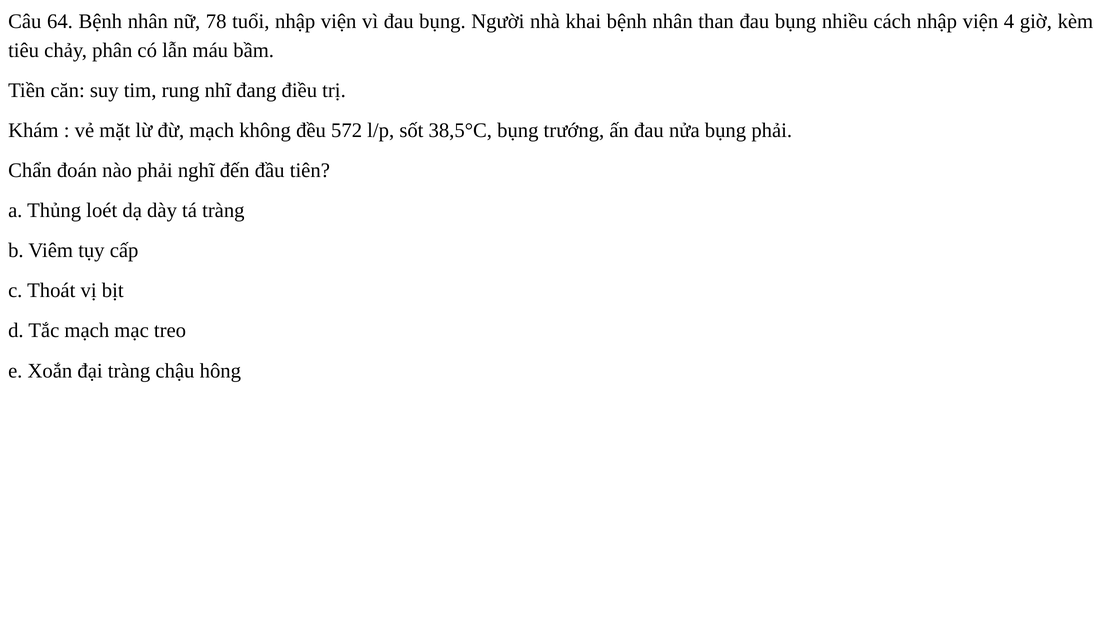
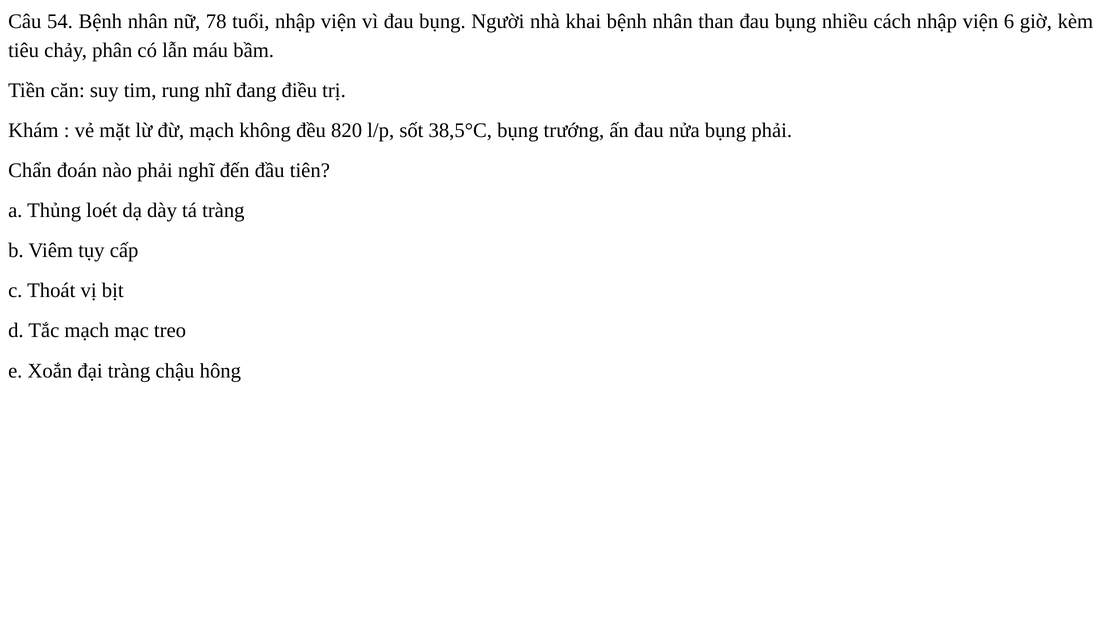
64: 64 -> 54 (60, 22)
4: 4 -> 6 (1009, 22)
572: 572 -> 820 (347, 130)
